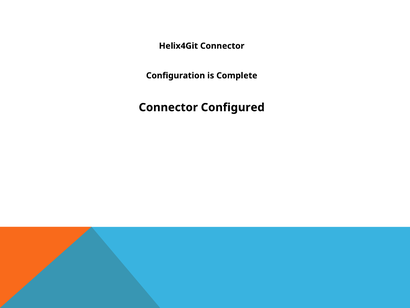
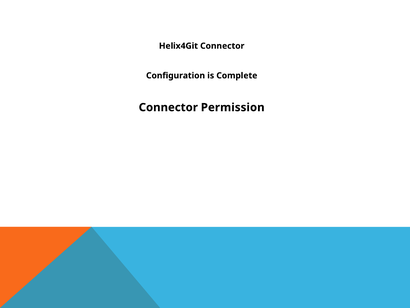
Configured: Configured -> Permission (233, 107)
